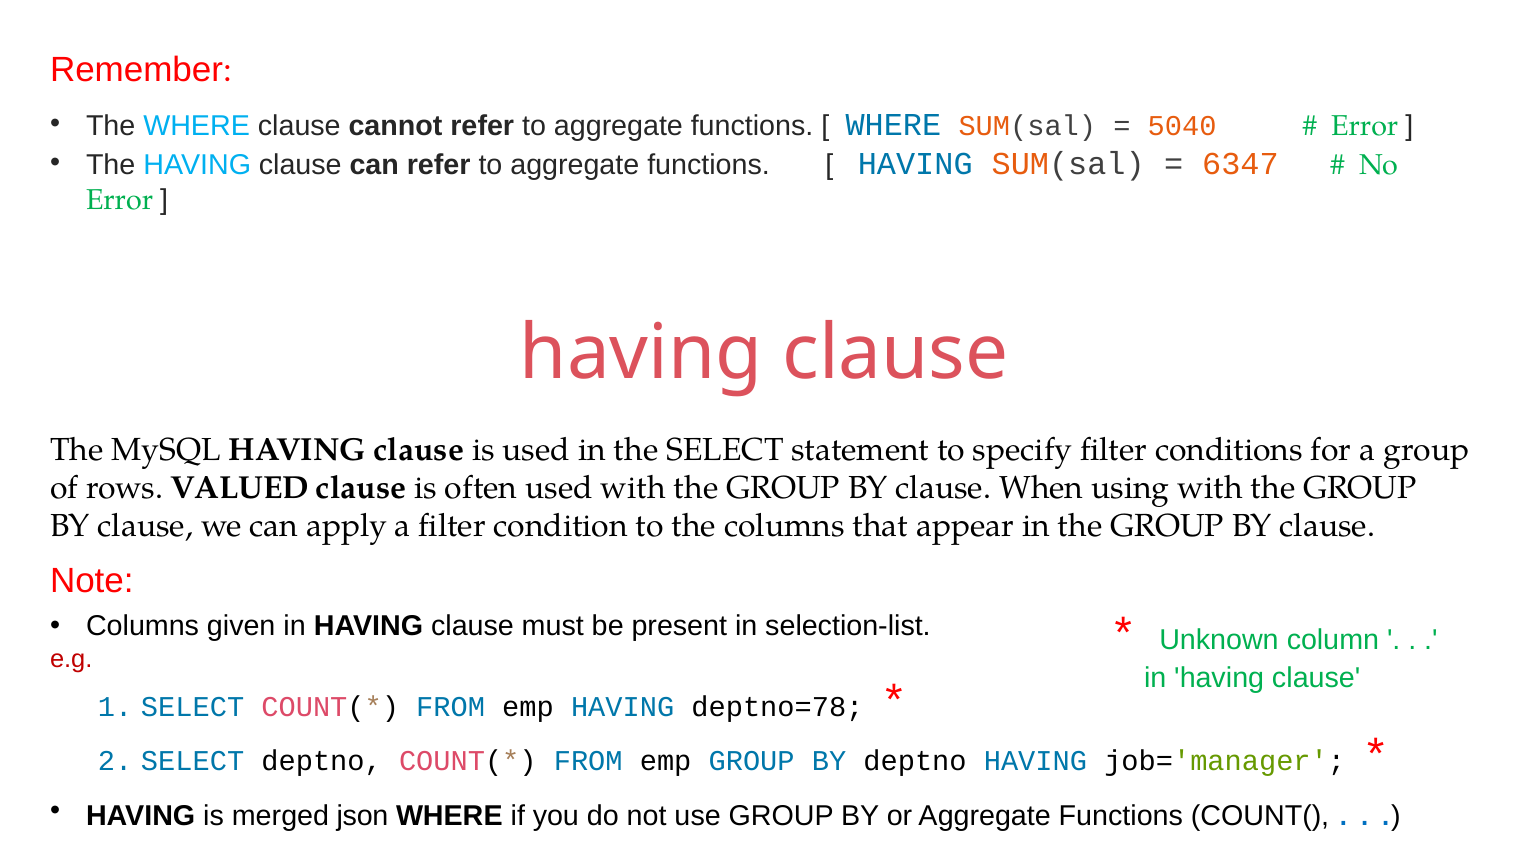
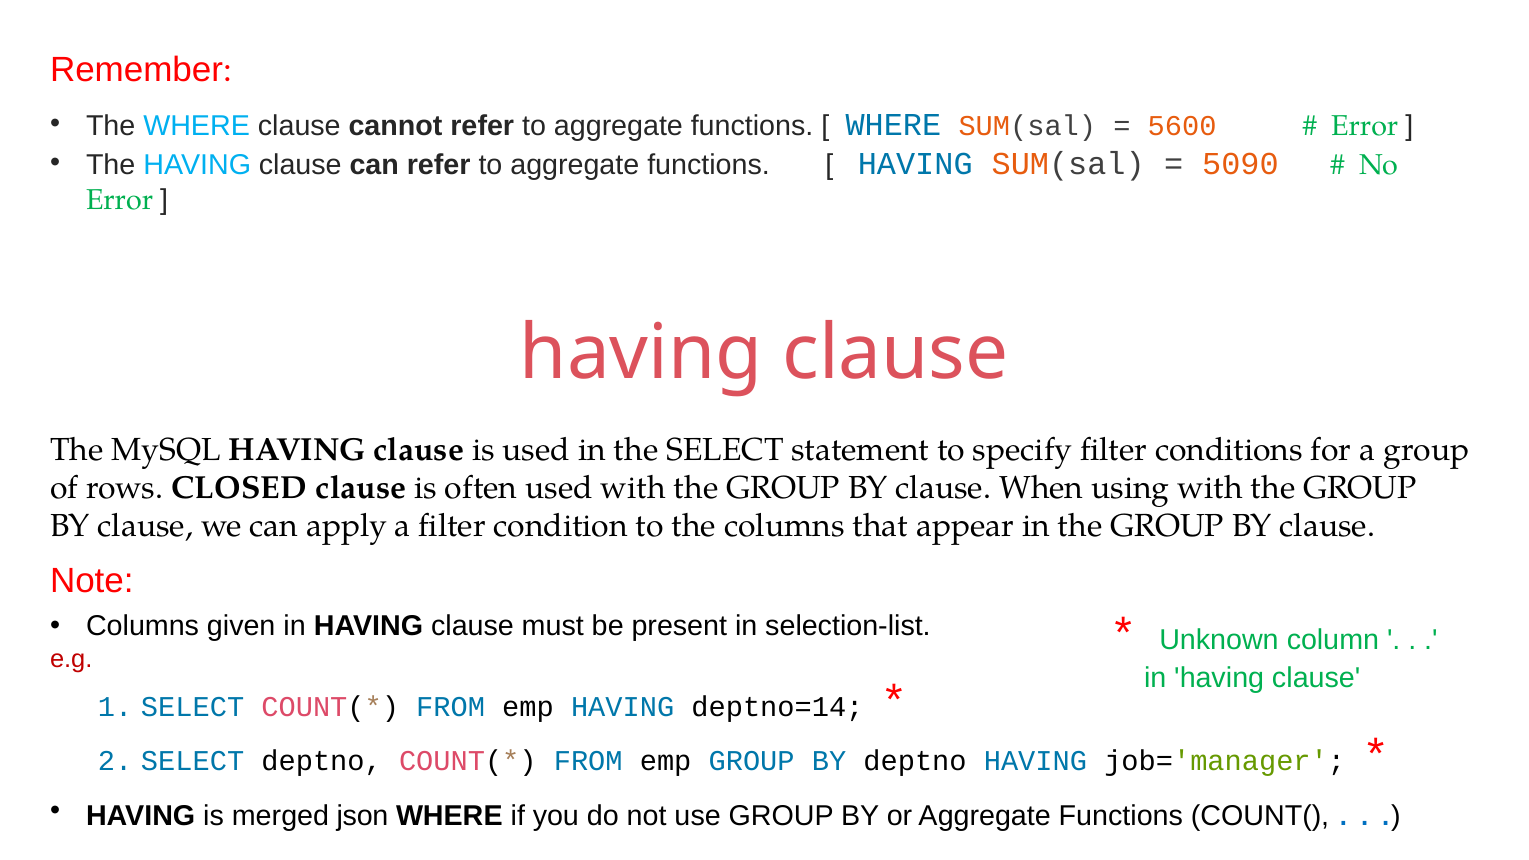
5040: 5040 -> 5600 (1182, 126)
6347: 6347 -> 5090 (1240, 164)
VALUED: VALUED -> CLOSED (239, 488)
deptno=78: deptno=78 -> deptno=14 (777, 707)
